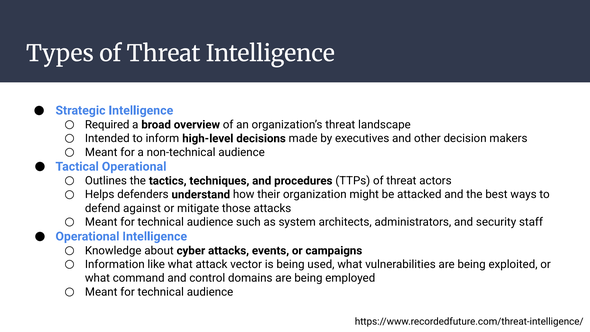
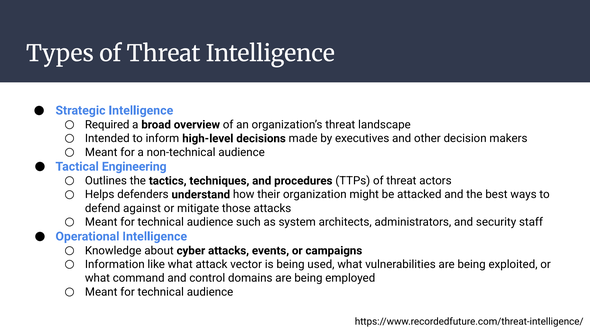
Tactical Operational: Operational -> Engineering (134, 166)
